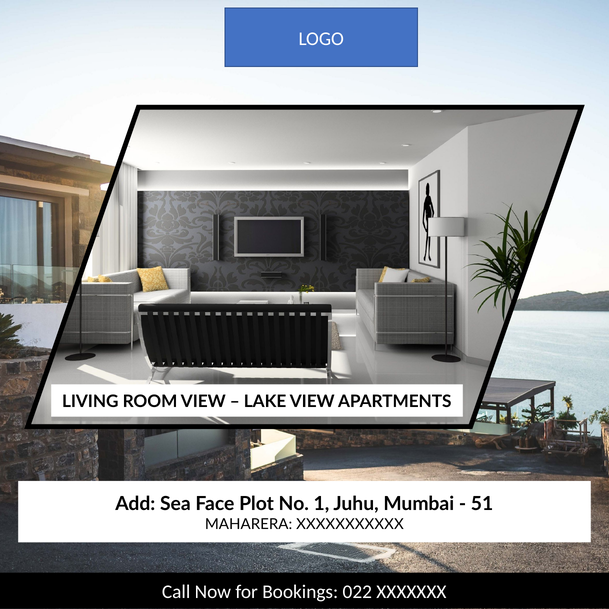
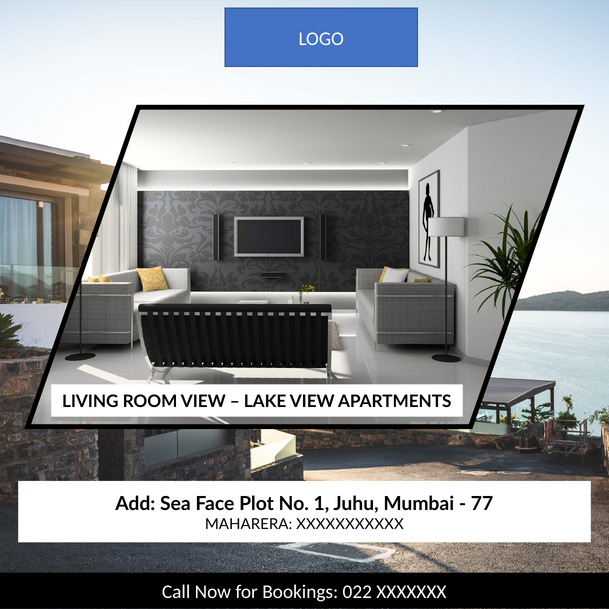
51: 51 -> 77 (482, 504)
